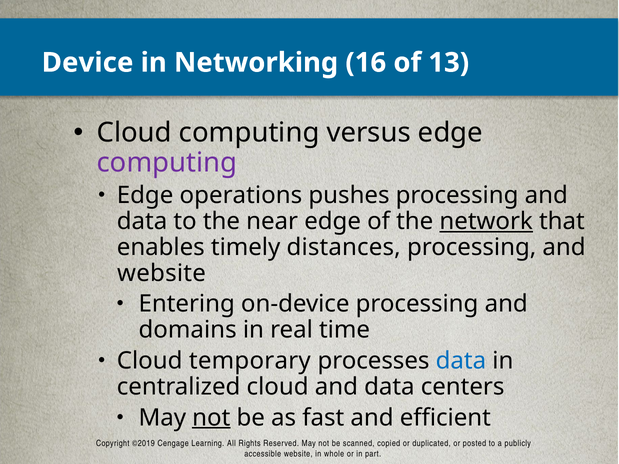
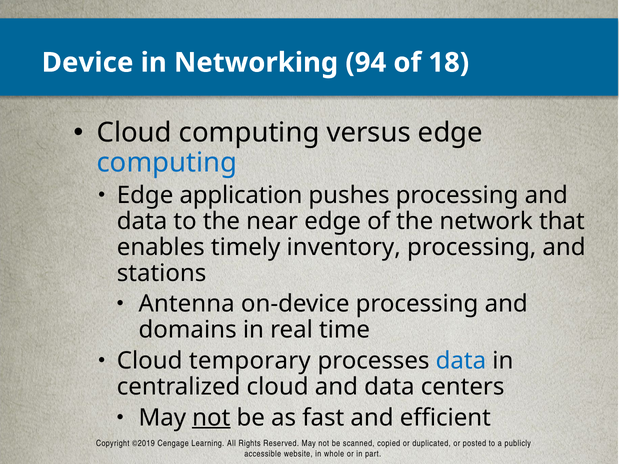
16: 16 -> 94 (366, 63)
13: 13 -> 18 (449, 63)
computing colour: purple -> blue (167, 163)
operations: operations -> application (241, 195)
network underline: present -> none (486, 221)
distances: distances -> inventory (344, 247)
website: website -> stations (162, 273)
Entering: Entering -> Antenna (187, 304)
